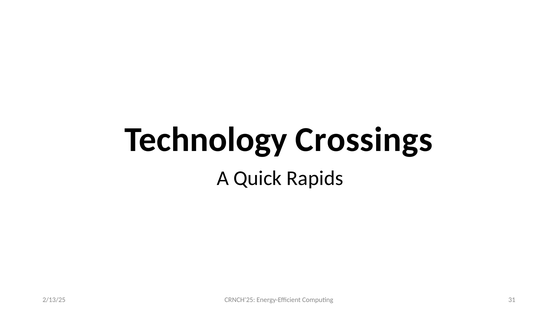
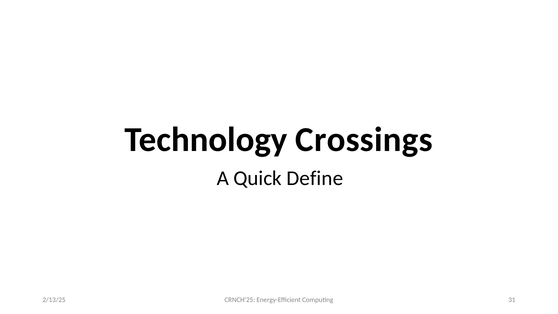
Rapids: Rapids -> Define (315, 178)
